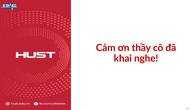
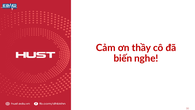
khai: khai -> biến (123, 58)
